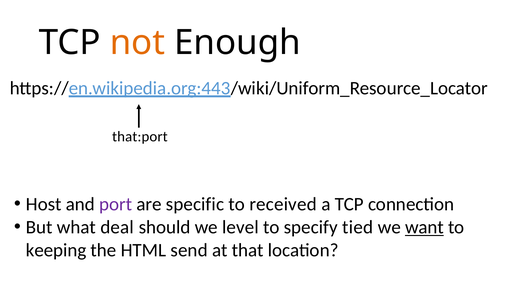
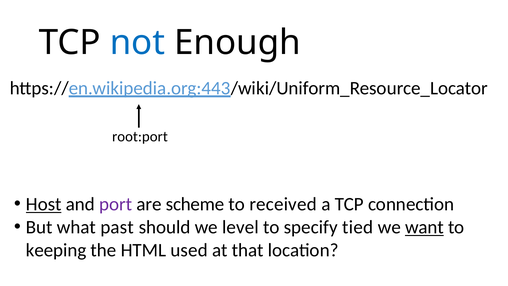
not colour: orange -> blue (137, 43)
that:port: that:port -> root:port (140, 136)
Host underline: none -> present (44, 204)
specific: specific -> scheme (195, 204)
deal: deal -> past (117, 227)
send: send -> used (189, 250)
